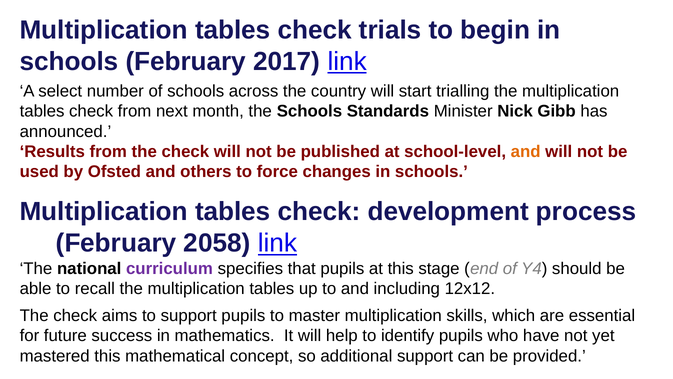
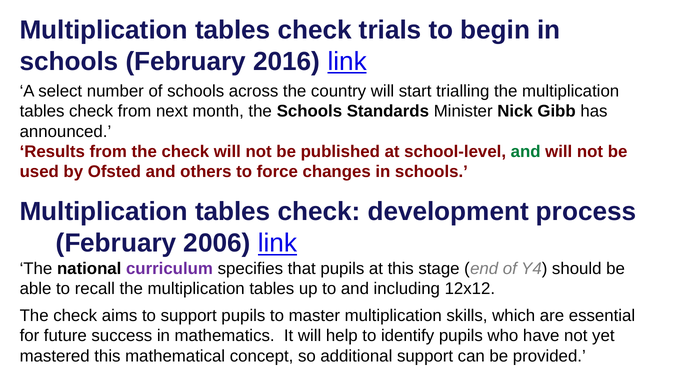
2017: 2017 -> 2016 (287, 61)
and colour: orange -> green (526, 151)
2058: 2058 -> 2006 (217, 243)
